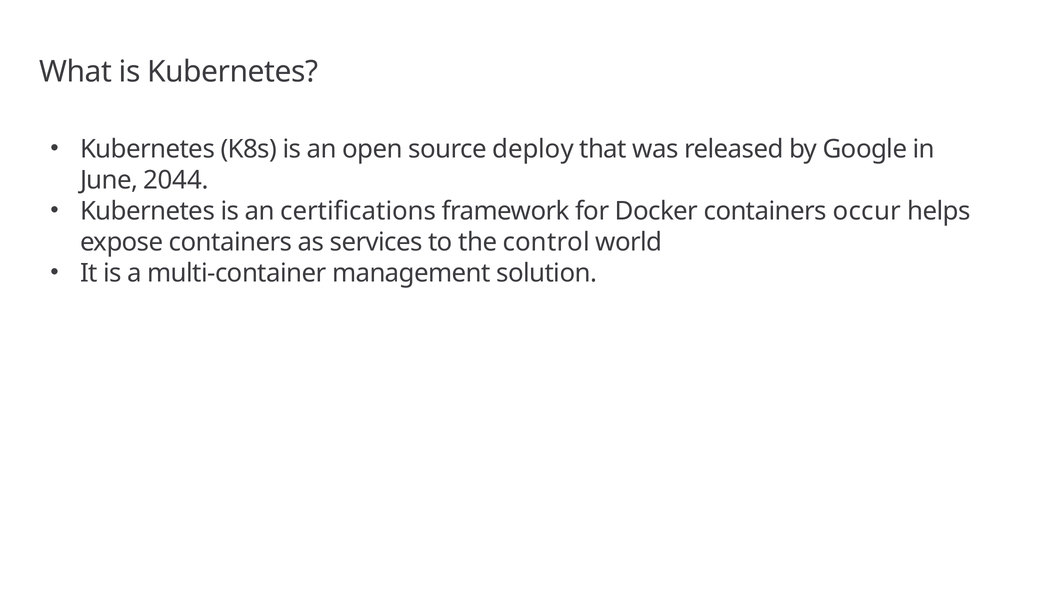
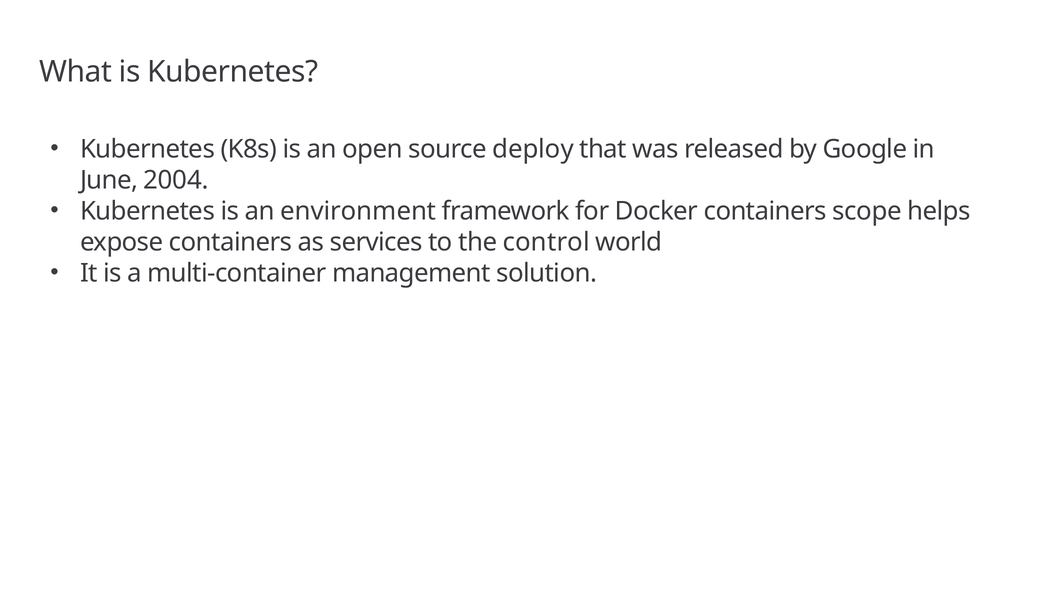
2044: 2044 -> 2004 (176, 180)
certifications: certifications -> environment (358, 211)
occur: occur -> scope (867, 211)
